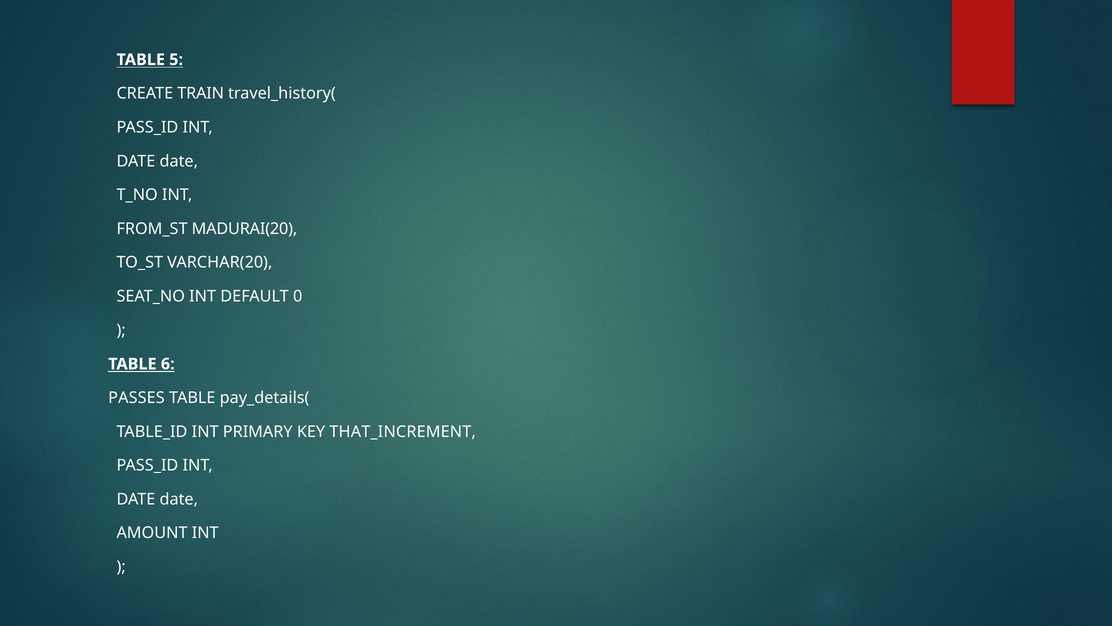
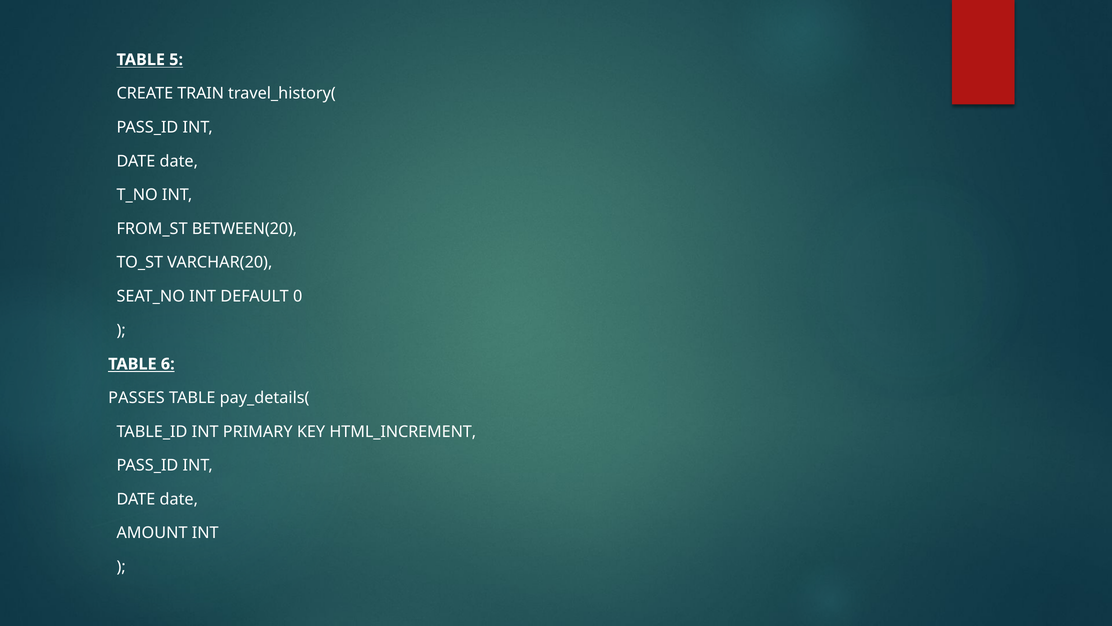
MADURAI(20: MADURAI(20 -> BETWEEN(20 (244, 229)
THAT_INCREMENT: THAT_INCREMENT -> HTML_INCREMENT (403, 431)
